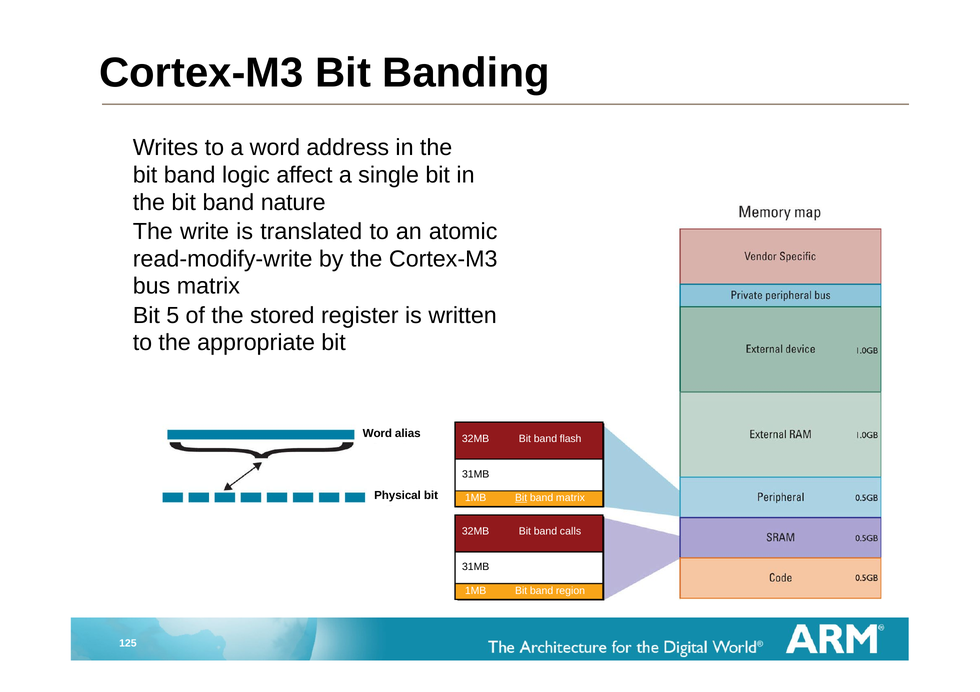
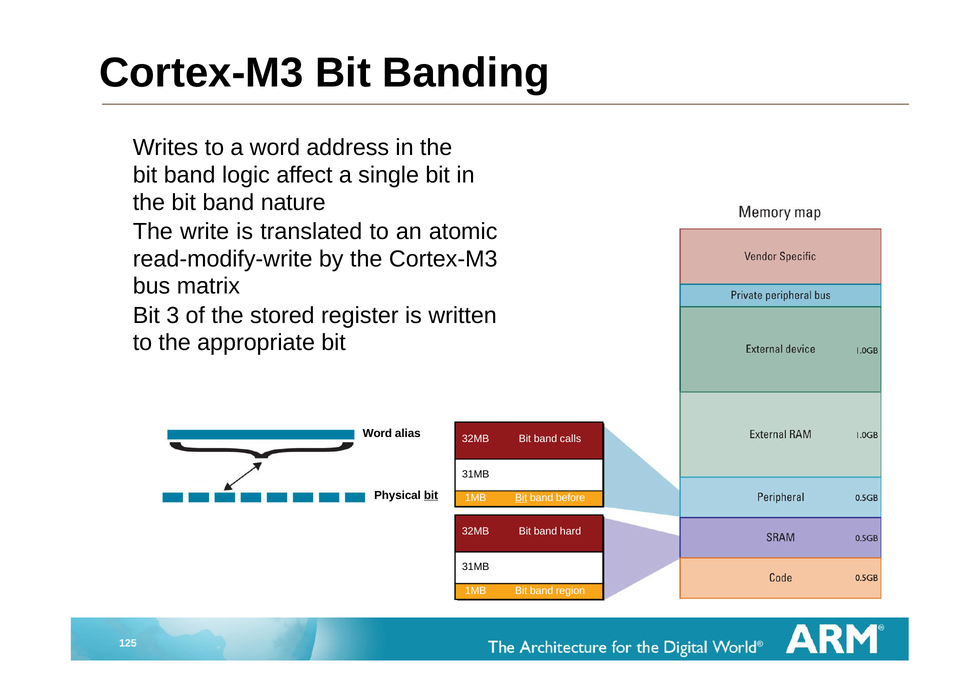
5: 5 -> 3 (173, 316)
flash: flash -> calls (570, 439)
bit underline: none -> present (431, 496)
band matrix: matrix -> before (571, 498)
calls: calls -> hard (570, 532)
